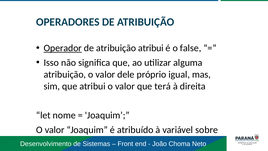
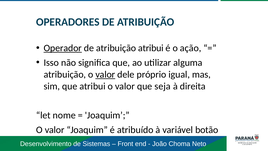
false: false -> ação (191, 48)
valor underline: none -> present (105, 74)
terá: terá -> seja (163, 86)
sobre: sobre -> botão (207, 130)
